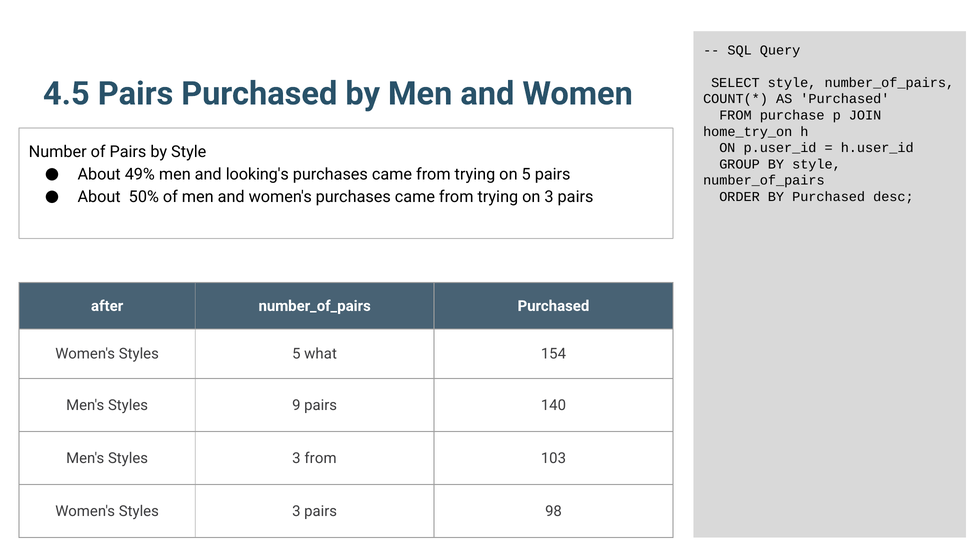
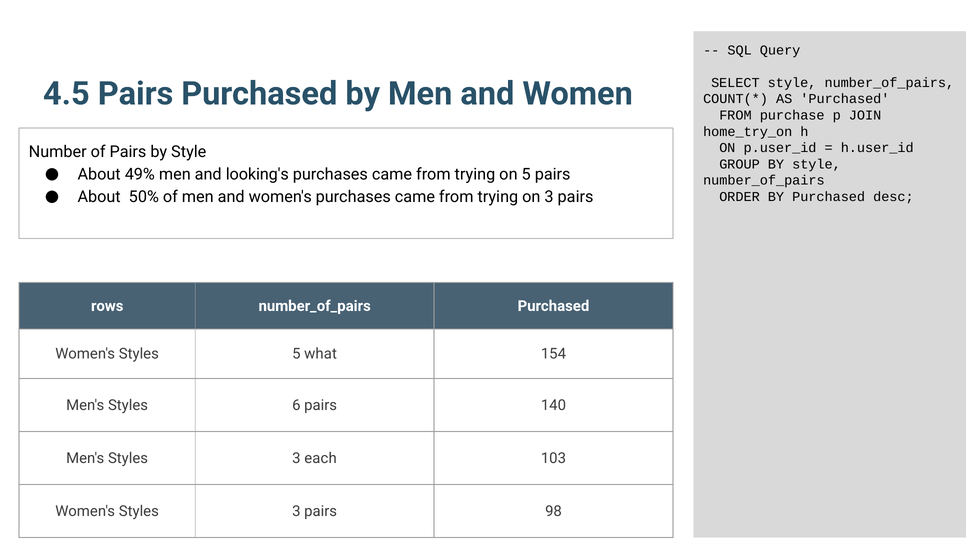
after: after -> rows (107, 306)
9: 9 -> 6 (296, 405)
3 from: from -> each (321, 458)
